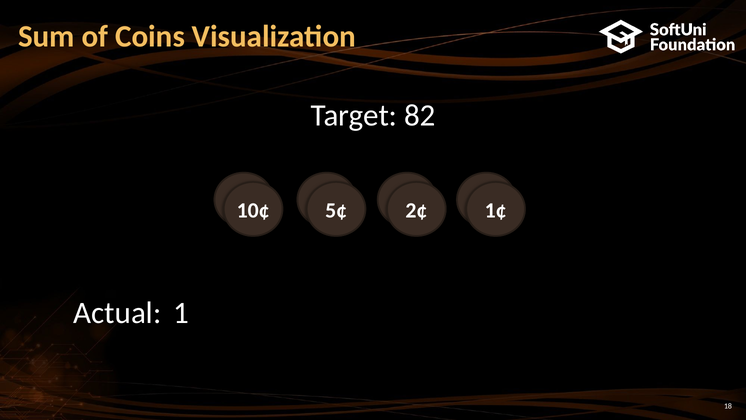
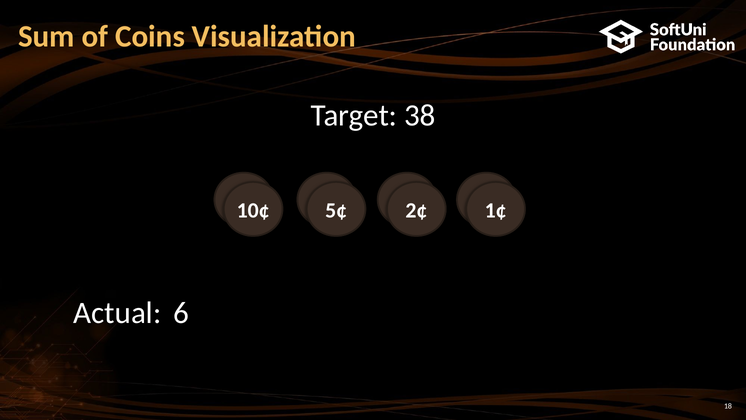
82: 82 -> 38 (420, 115)
1: 1 -> 6 (181, 313)
